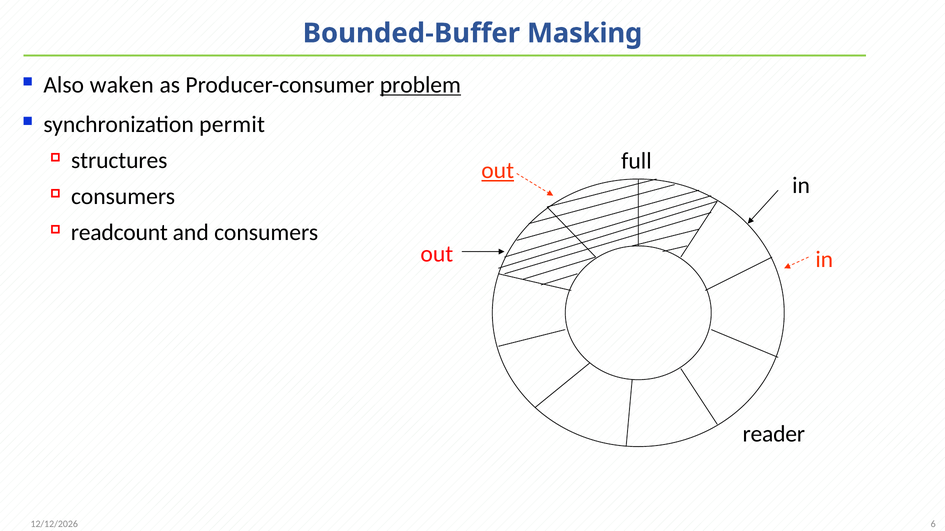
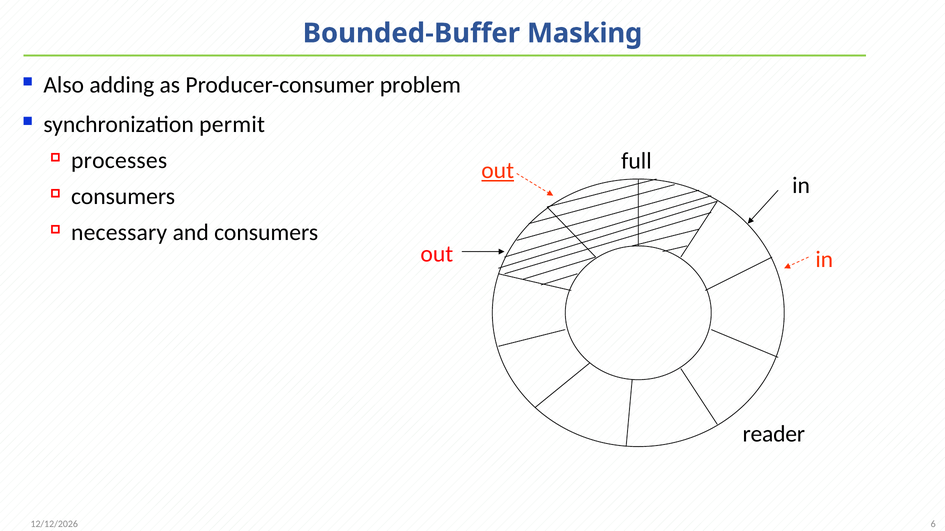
waken: waken -> adding (122, 85)
problem underline: present -> none (420, 85)
structures: structures -> processes (119, 161)
readcount: readcount -> necessary (119, 233)
